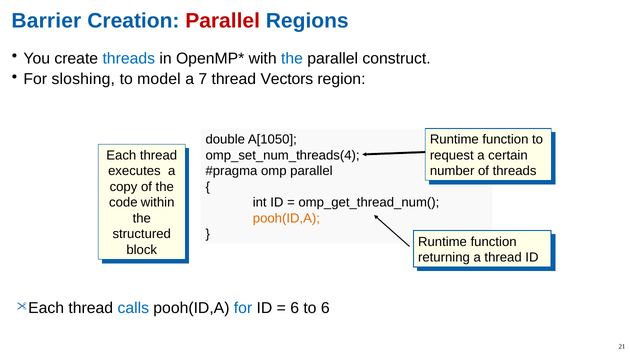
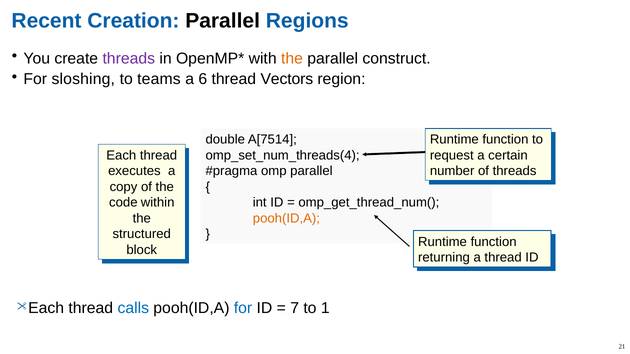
Barrier: Barrier -> Recent (46, 21)
Parallel colour: red -> black (223, 21)
threads colour: blue -> purple (129, 58)
the colour: blue -> orange (292, 58)
model: model -> teams (159, 79)
7: 7 -> 6 (203, 79)
A[1050: A[1050 -> A[7514 (272, 140)
6: 6 -> 7 (295, 308)
to 6: 6 -> 1 (325, 308)
